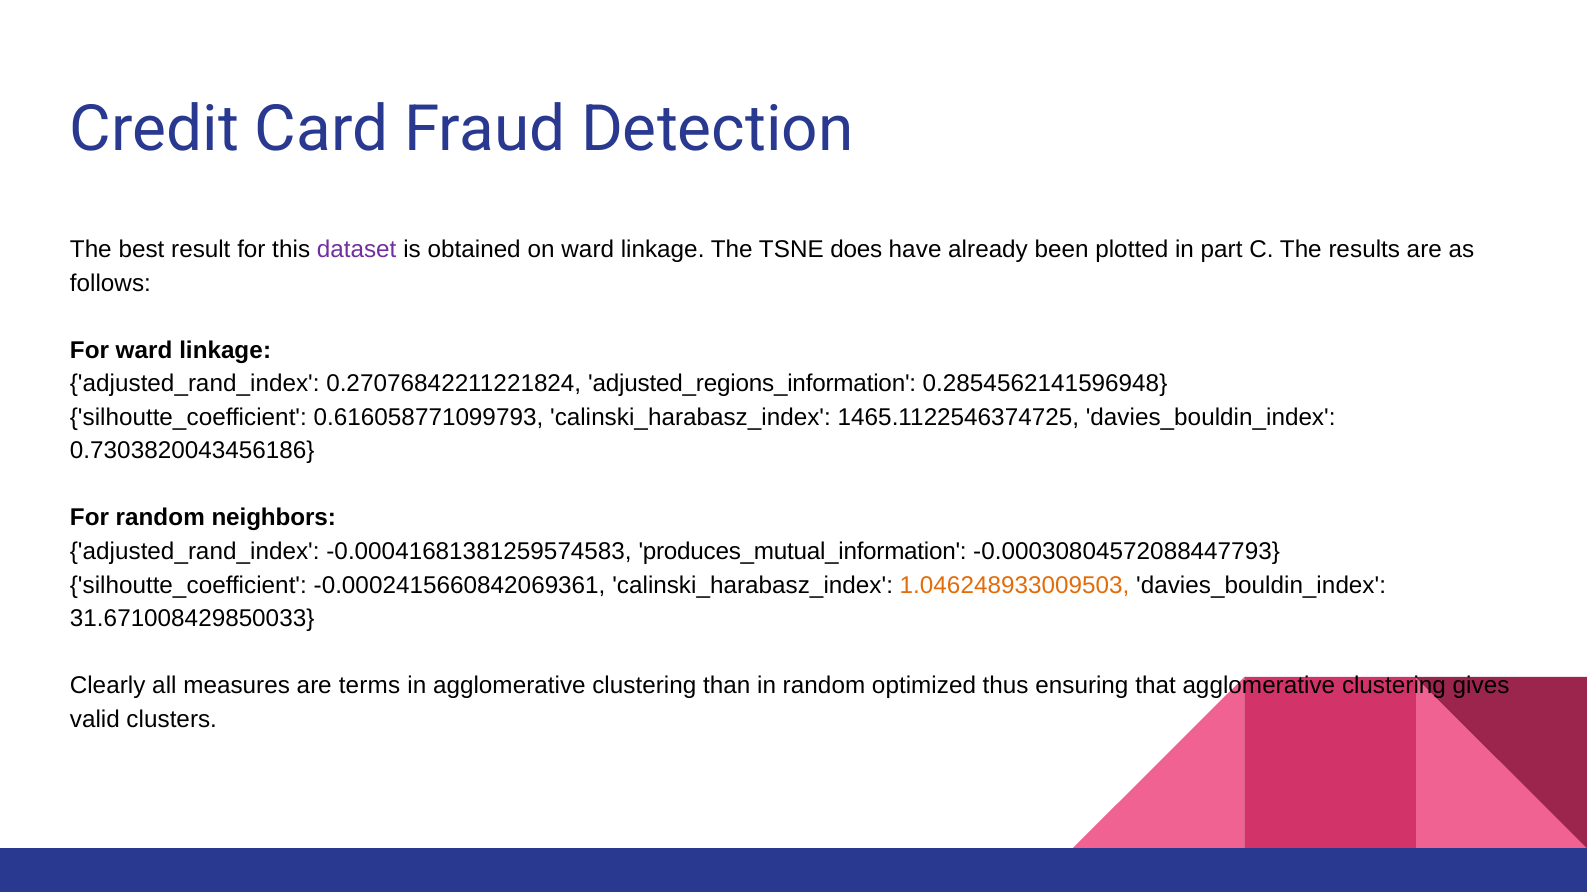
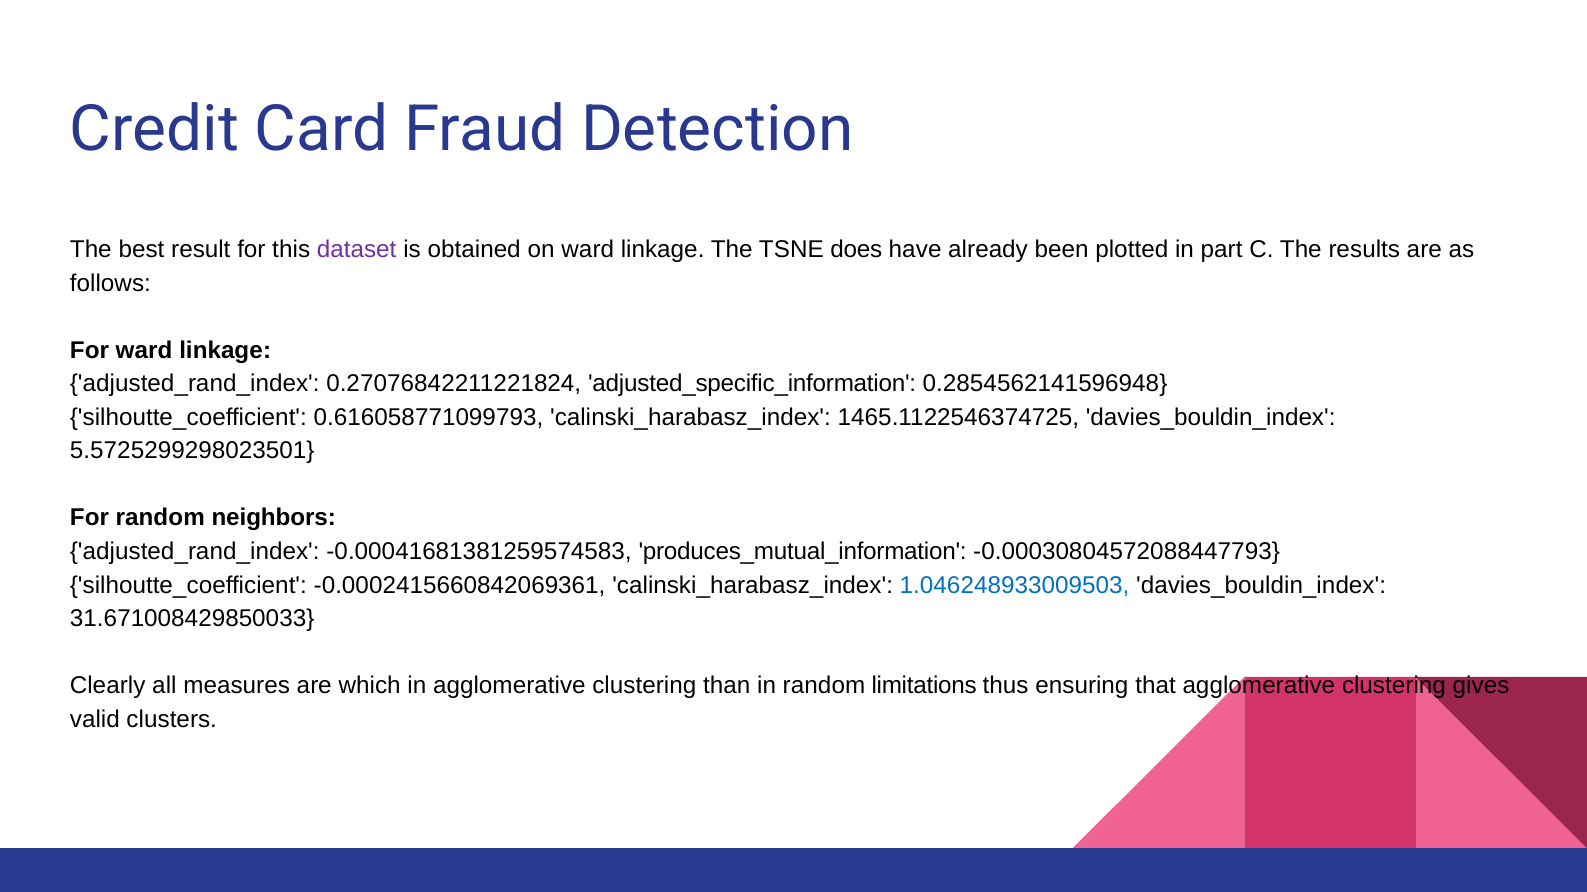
adjusted_regions_information: adjusted_regions_information -> adjusted_specific_information (752, 384)
0.7303820043456186: 0.7303820043456186 -> 5.5725299298023501 (192, 451)
1.046248933009503 colour: orange -> blue (1015, 586)
terms: terms -> which (370, 686)
optimized: optimized -> limitations (924, 686)
